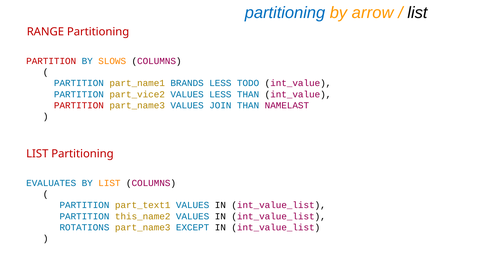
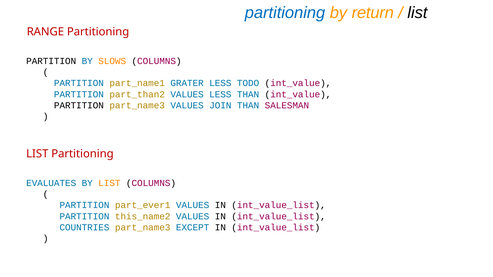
arrow: arrow -> return (373, 13)
PARTITION colour: red -> black (51, 61)
BRANDS: BRANDS -> GRATER (187, 83)
part_vice2: part_vice2 -> part_than2 (137, 94)
PARTITION colour: red -> black (79, 106)
NAMELAST: NAMELAST -> SALESMAN (287, 106)
part_text1: part_text1 -> part_ever1 (143, 206)
ROTATIONS: ROTATIONS -> COUNTRIES (84, 228)
